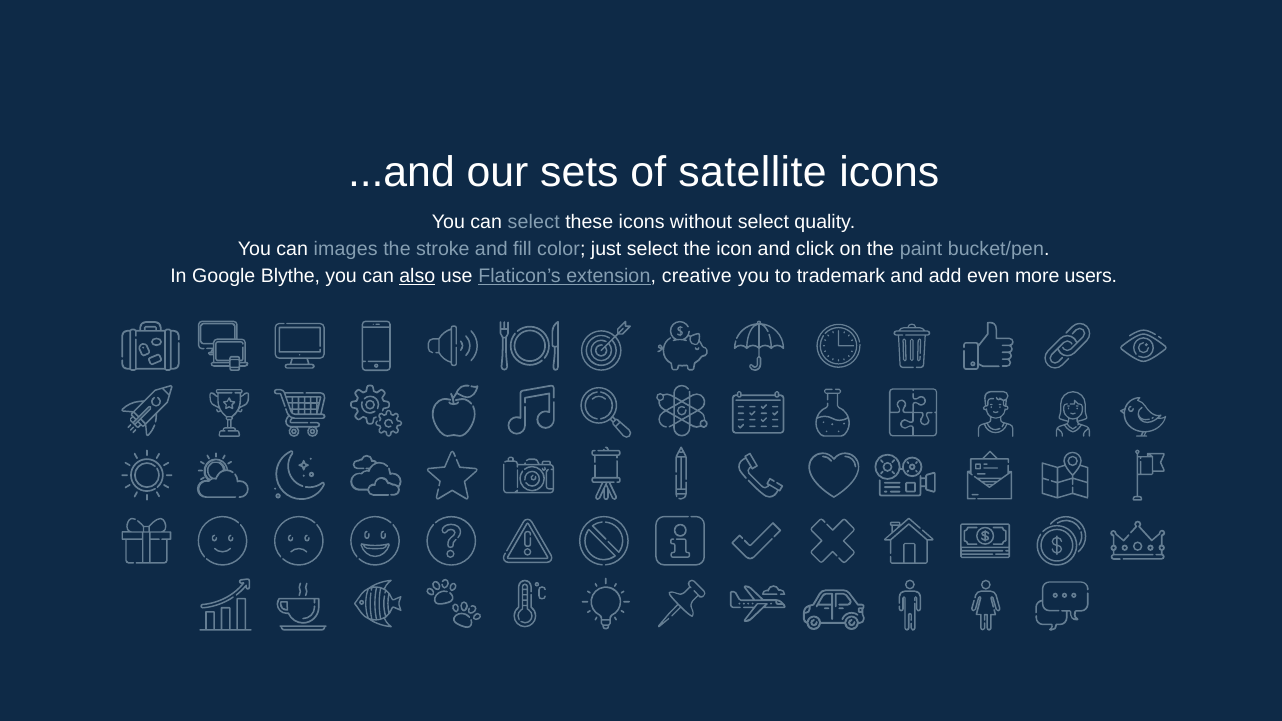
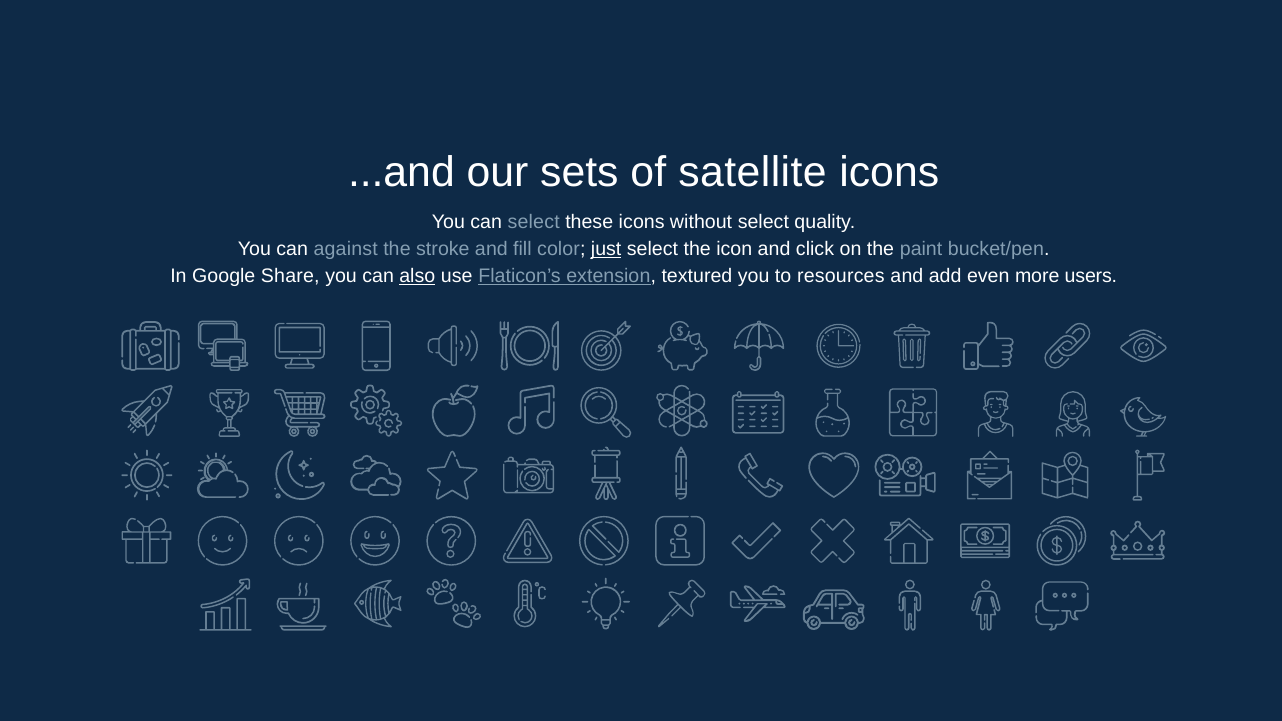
images: images -> against (346, 249)
just underline: none -> present (606, 249)
Blythe: Blythe -> Share (290, 276)
creative: creative -> textured (697, 276)
trademark: trademark -> resources (841, 276)
